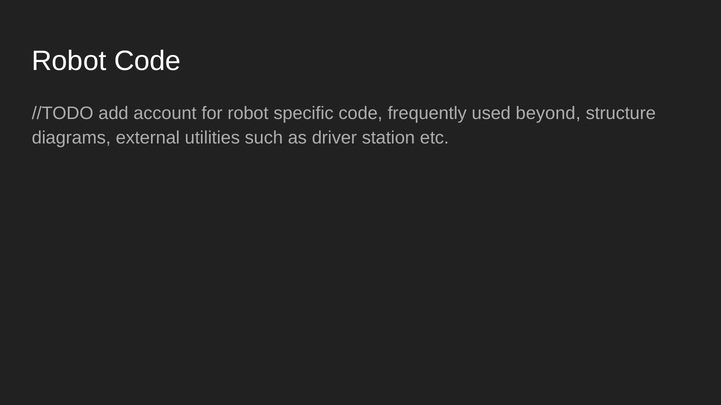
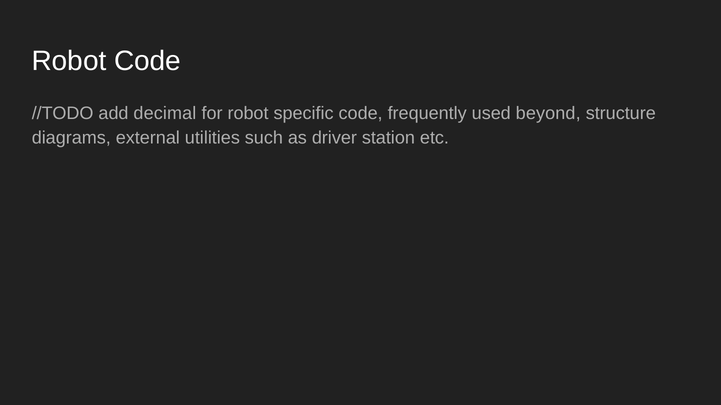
account: account -> decimal (165, 113)
